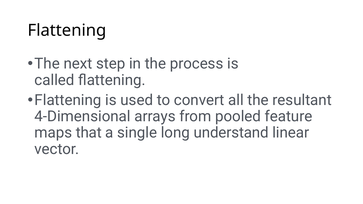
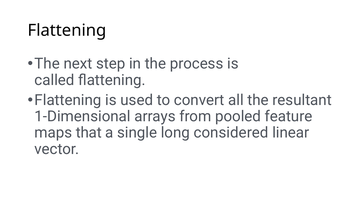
4-Dimensional: 4-Dimensional -> 1-Dimensional (83, 117)
understand: understand -> considered (231, 133)
